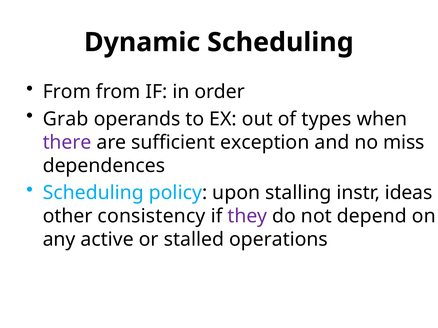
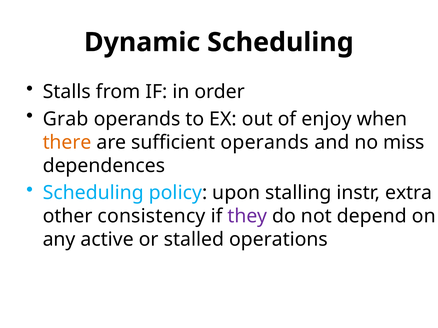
From: From -> Stalls (67, 92)
types: types -> enjoy (326, 119)
there colour: purple -> orange (67, 143)
sufficient exception: exception -> operands (265, 143)
ideas: ideas -> extra (409, 193)
